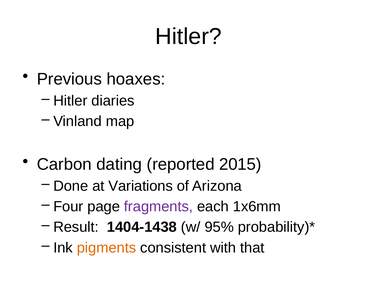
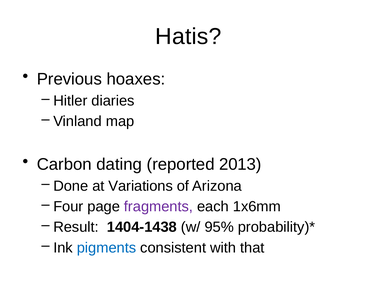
Hitler: Hitler -> Hatis (188, 36)
2015: 2015 -> 2013 (240, 164)
pigments colour: orange -> blue (106, 247)
